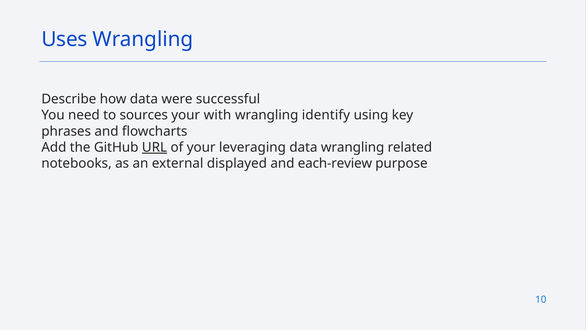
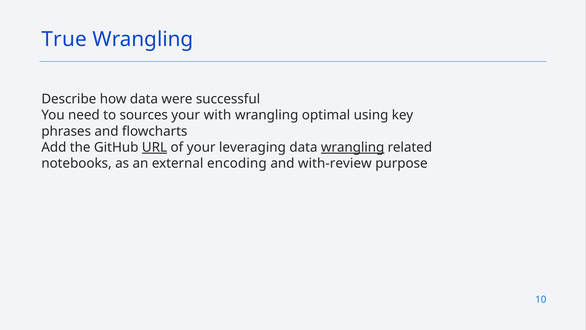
Uses: Uses -> True (64, 39)
identify: identify -> optimal (326, 115)
wrangling underline: none -> present (353, 147)
displayed: displayed -> encoding (237, 163)
each-review: each-review -> with-review (335, 163)
